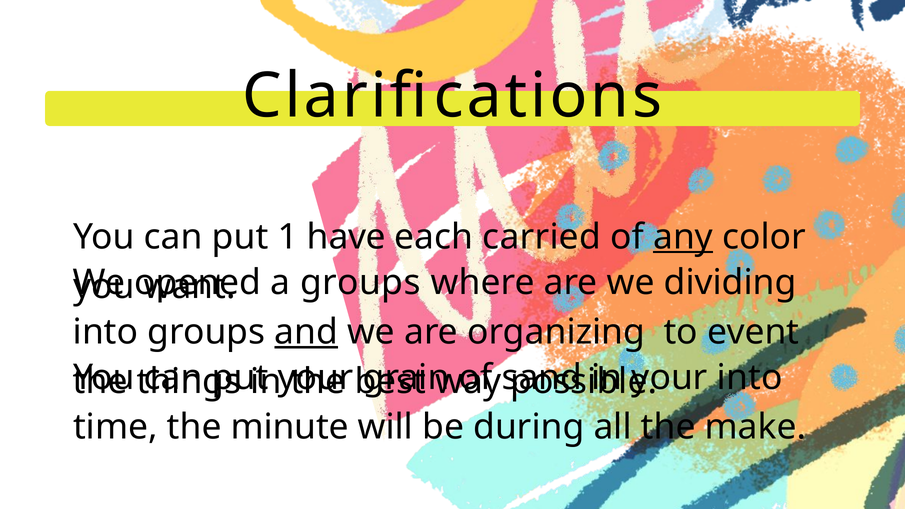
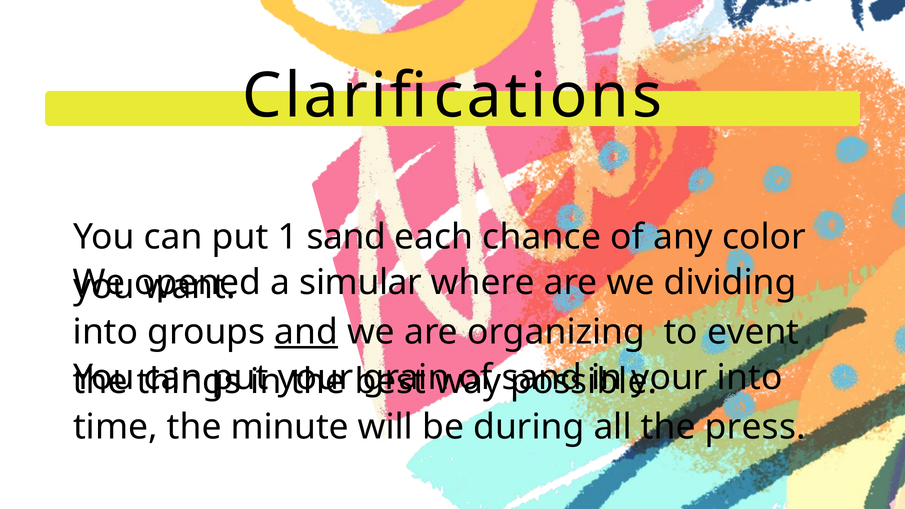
1 have: have -> sand (346, 237)
carried: carried -> chance (542, 237)
any underline: present -> none (683, 237)
a groups: groups -> simular (361, 282)
make: make -> press (755, 427)
